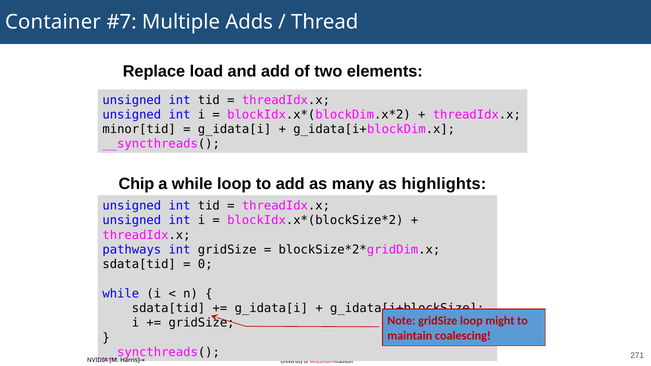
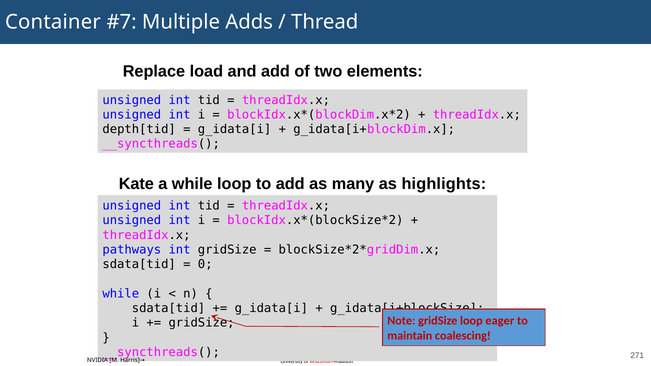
minor[tid: minor[tid -> depth[tid (139, 129)
Chip: Chip -> Kate (136, 184)
might: might -> eager (500, 321)
